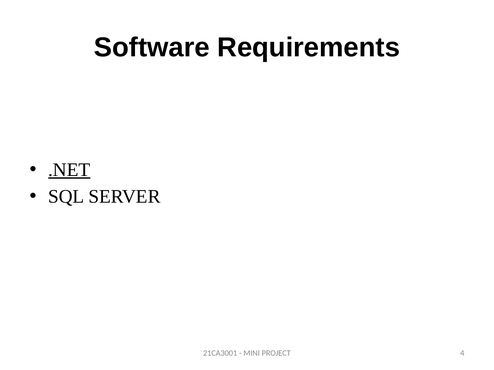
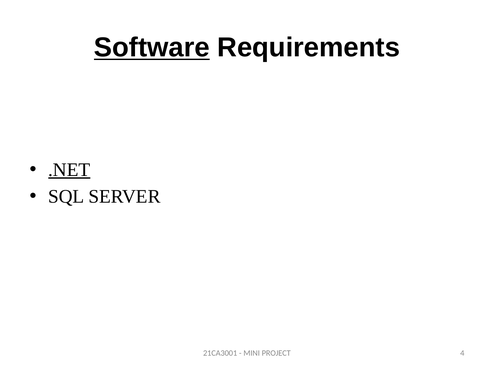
Software underline: none -> present (152, 48)
